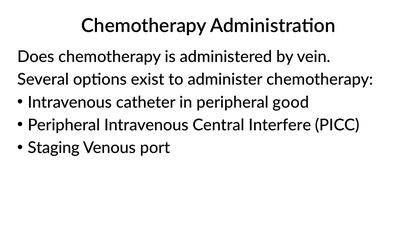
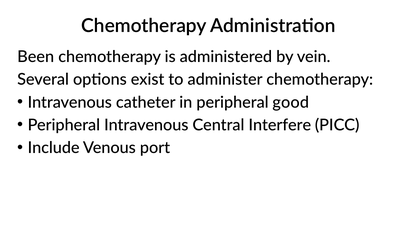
Does: Does -> Been (36, 57)
Staging: Staging -> Include (54, 148)
